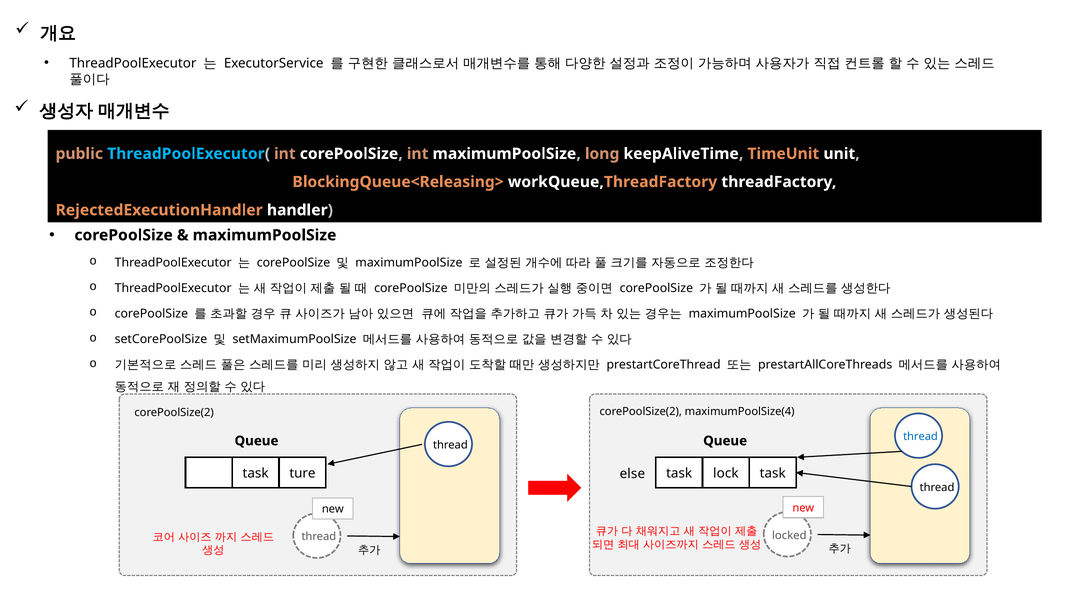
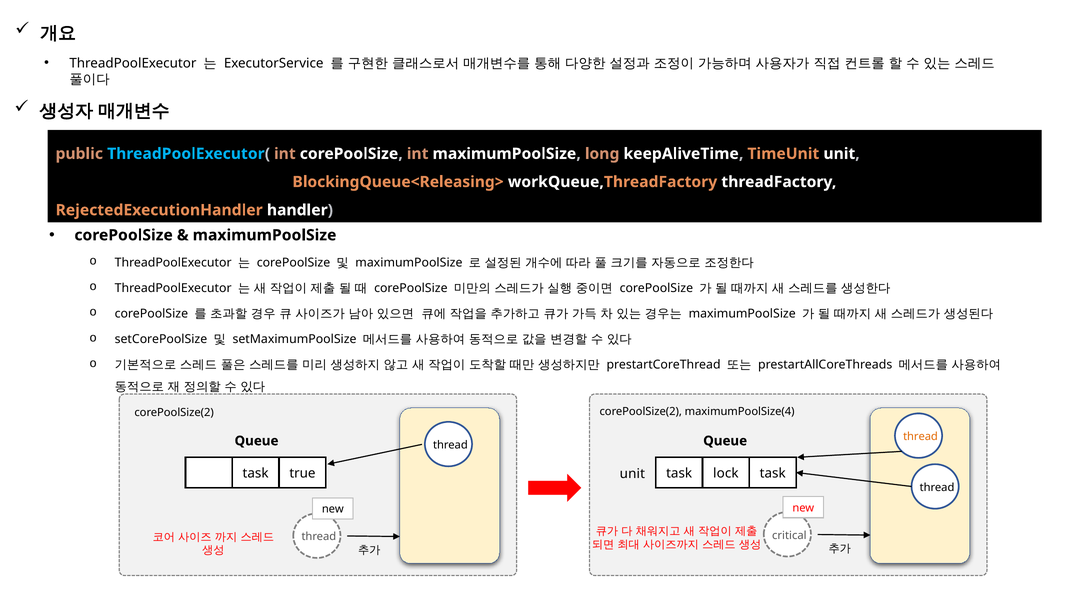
thread colour: blue -> orange (921, 437)
ture: ture -> true (302, 474)
else: else -> unit (632, 474)
locked: locked -> critical (789, 535)
